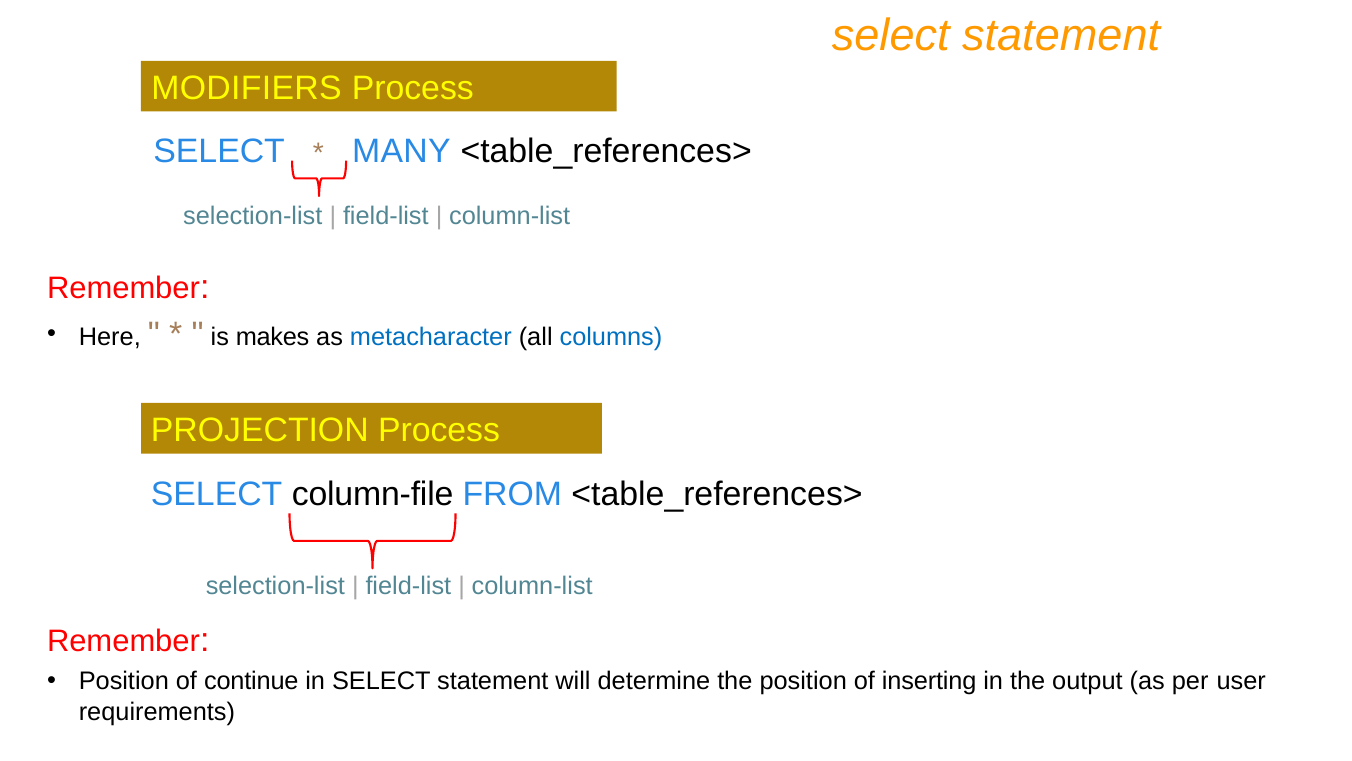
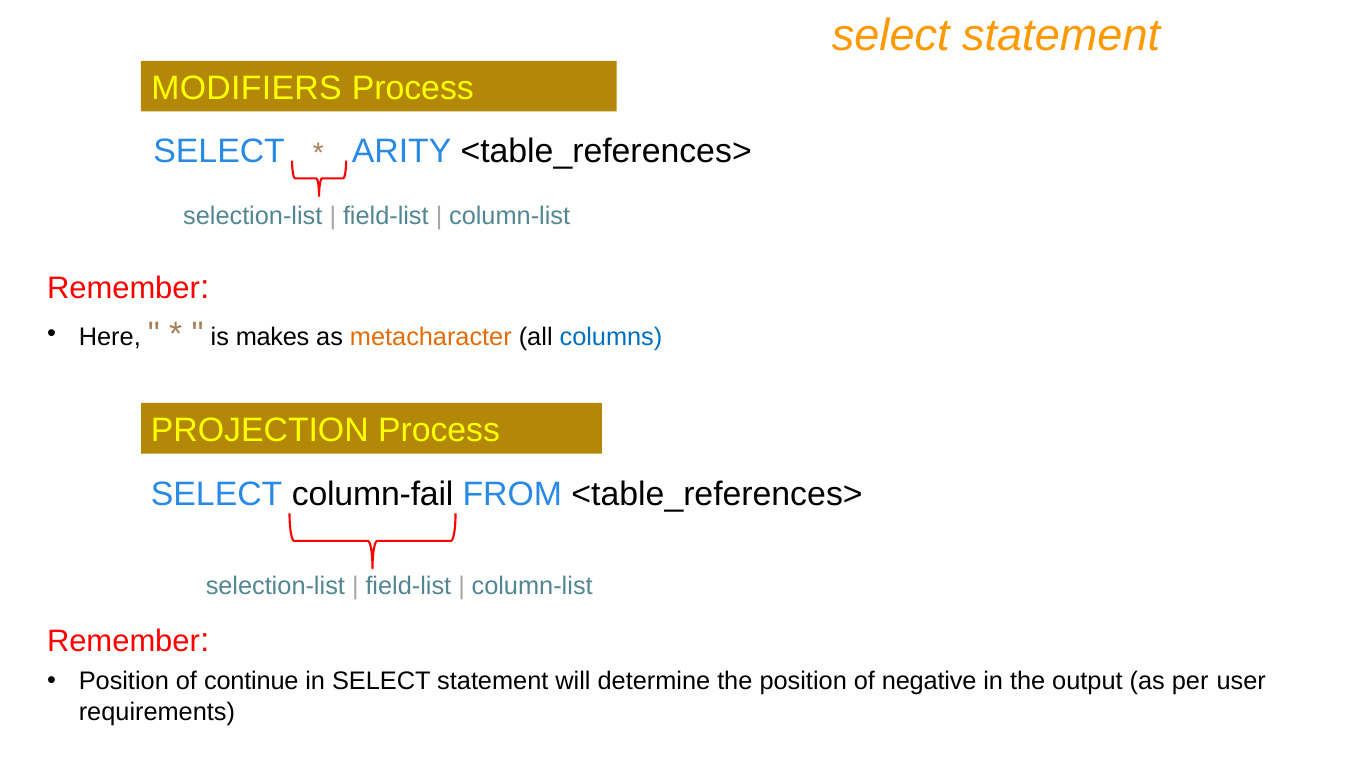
MANY: MANY -> ARITY (402, 151)
metacharacter colour: blue -> orange (431, 337)
column-file: column-file -> column-fail (373, 494)
inserting: inserting -> negative (929, 681)
